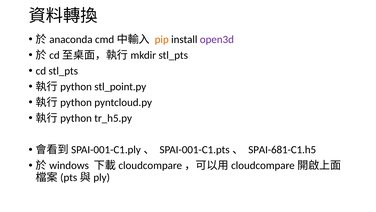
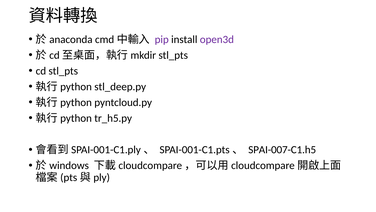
pip colour: orange -> purple (162, 39)
stl_point.py: stl_point.py -> stl_deep.py (120, 87)
SPAI-681-C1.h5: SPAI-681-C1.h5 -> SPAI-007-C1.h5 (282, 149)
